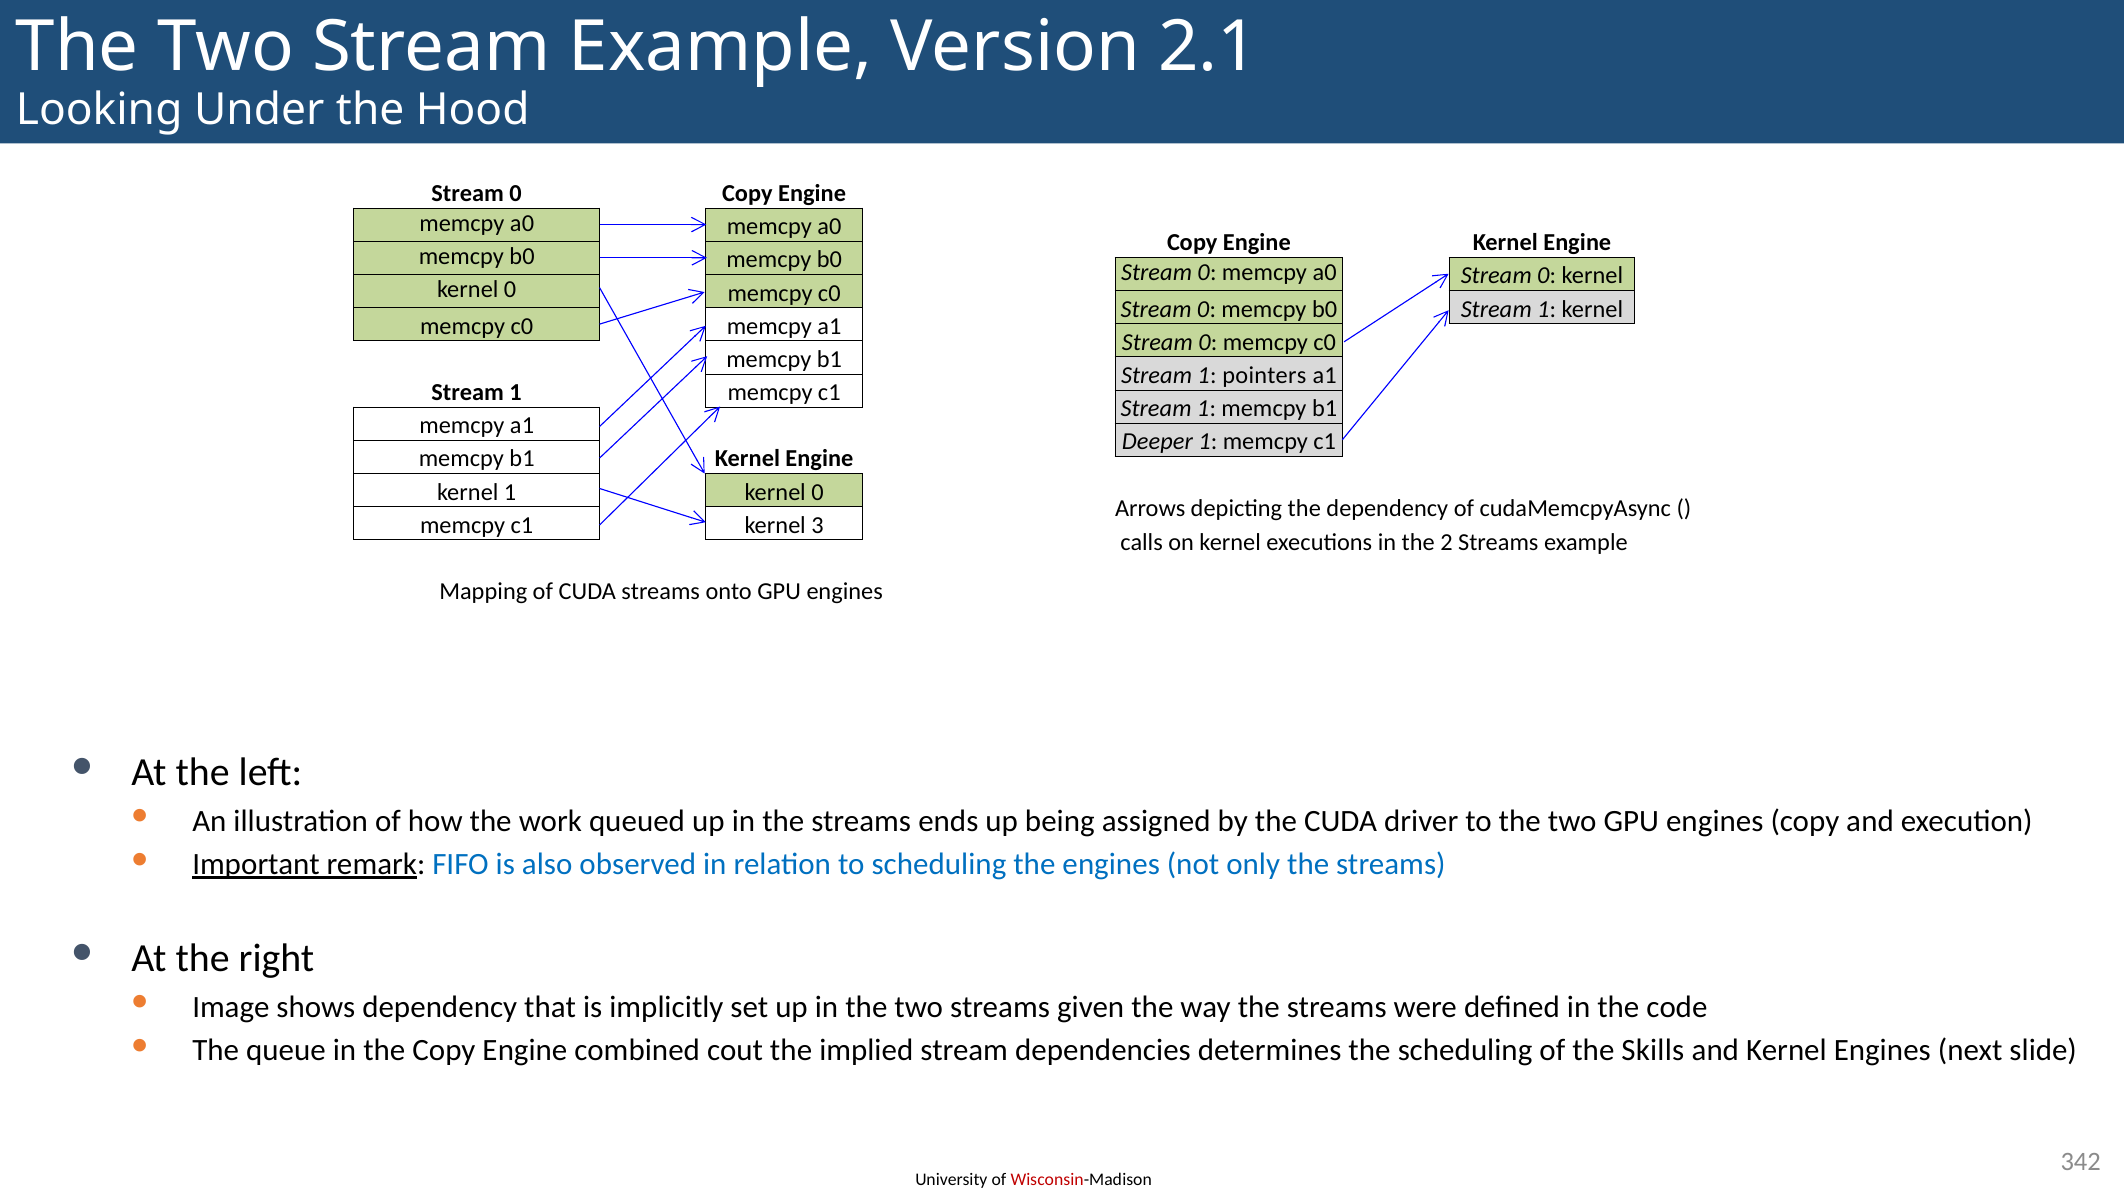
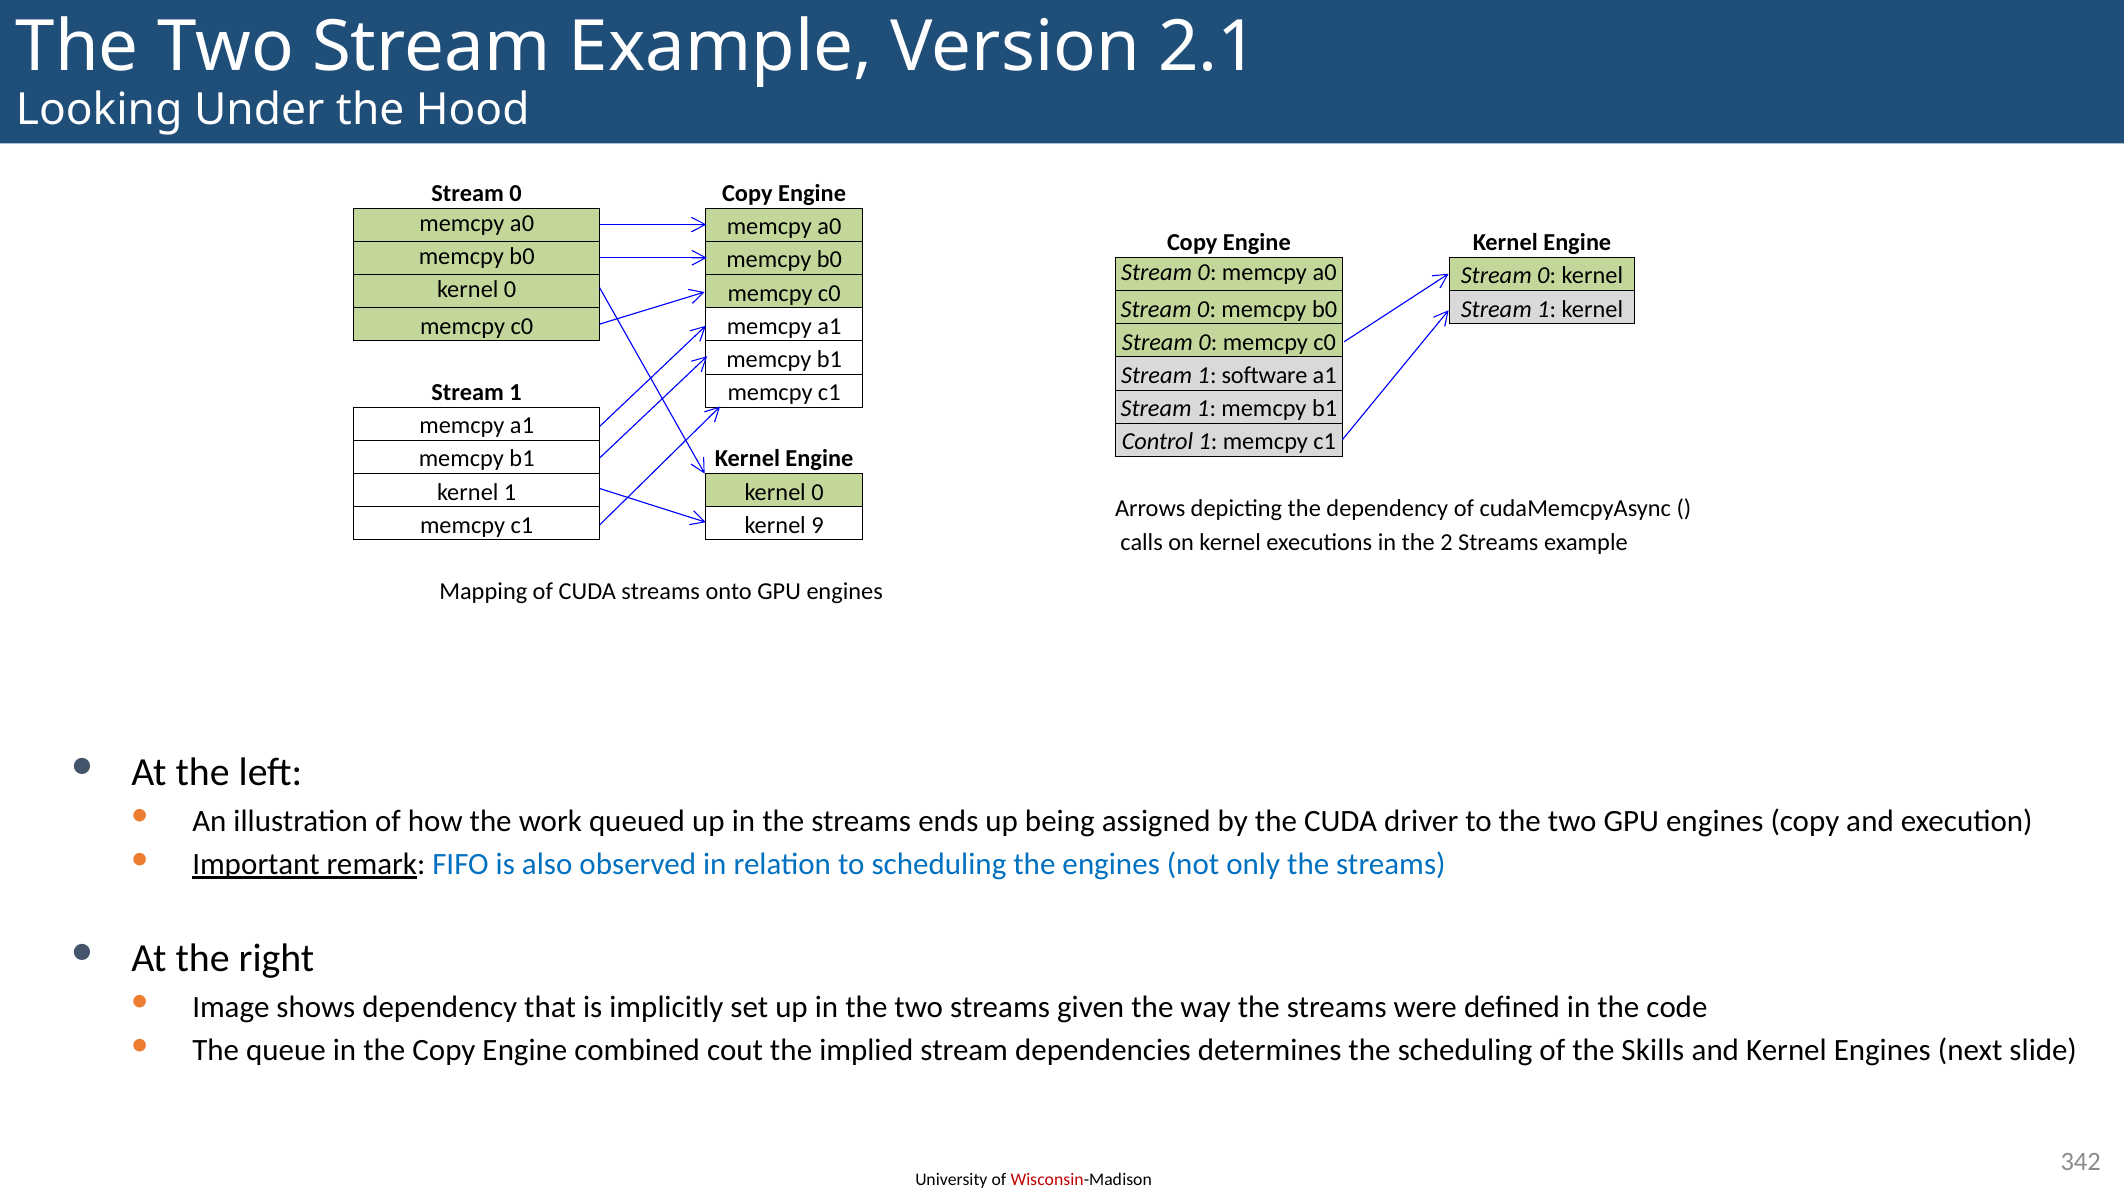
pointers: pointers -> software (1265, 375)
Deeper: Deeper -> Control (1158, 442)
3: 3 -> 9 (817, 525)
